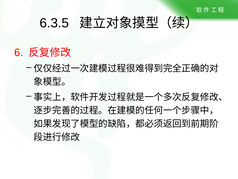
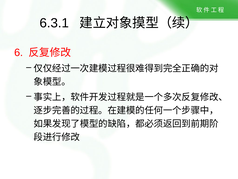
6.3.5: 6.3.5 -> 6.3.1 (54, 23)
